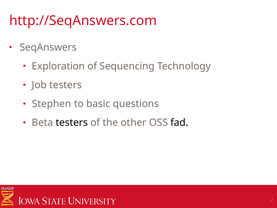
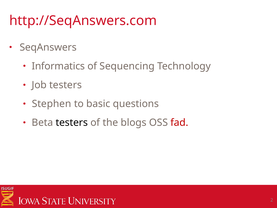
Exploration: Exploration -> Informatics (58, 66)
other: other -> blogs (134, 122)
fad colour: black -> red (179, 122)
